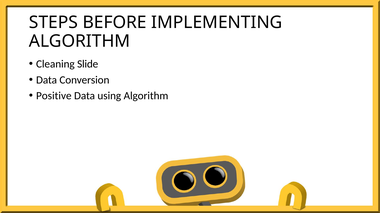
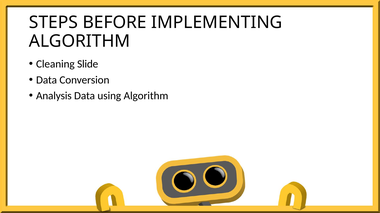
Positive: Positive -> Analysis (54, 96)
